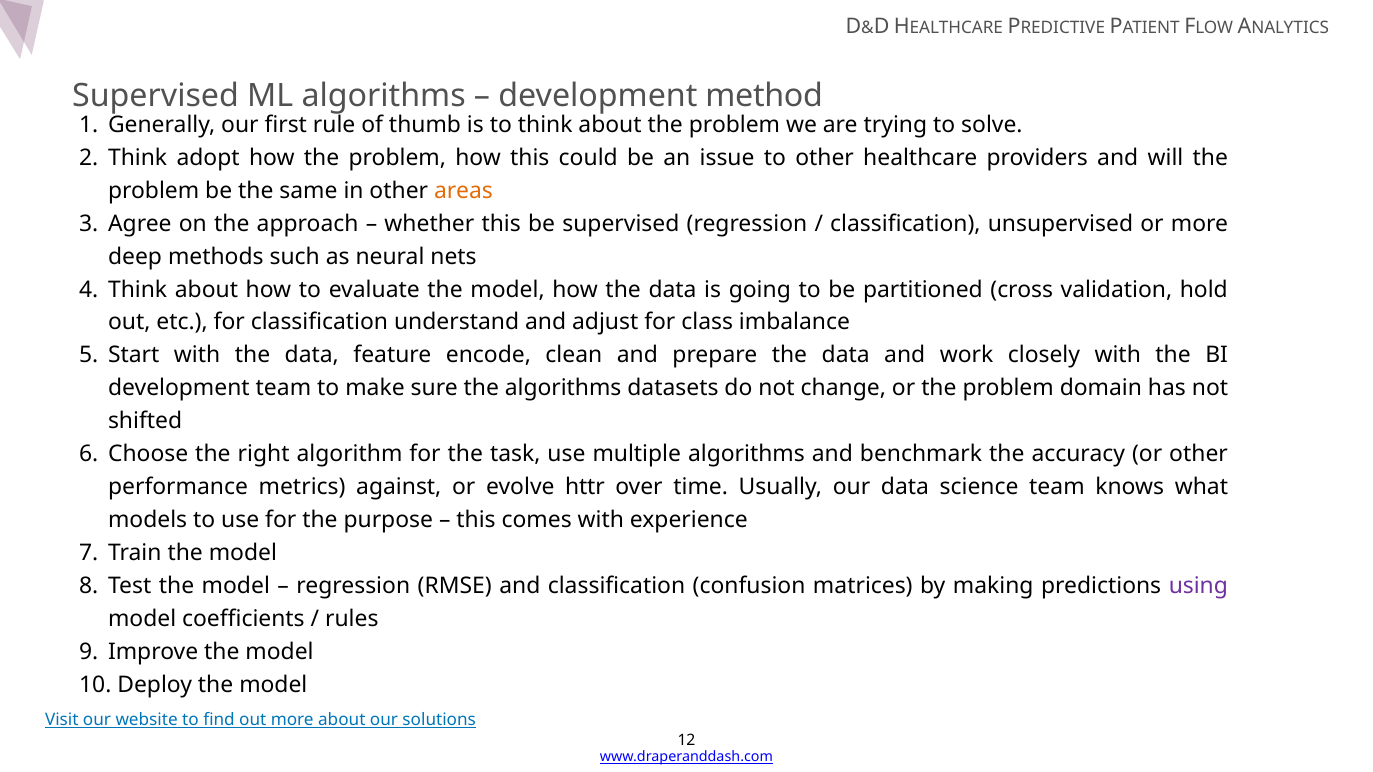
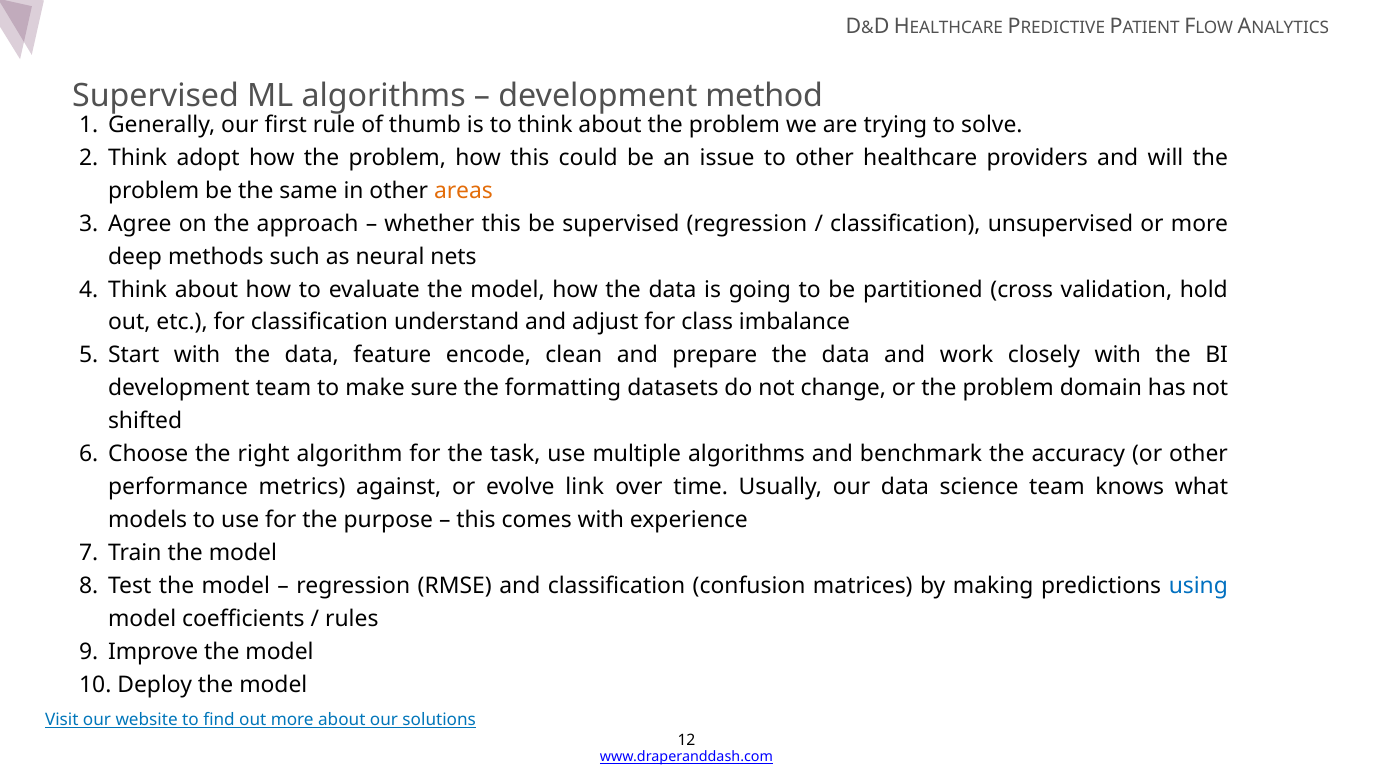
the algorithms: algorithms -> formatting (563, 388)
httr: httr -> link (585, 487)
using colour: purple -> blue (1198, 586)
